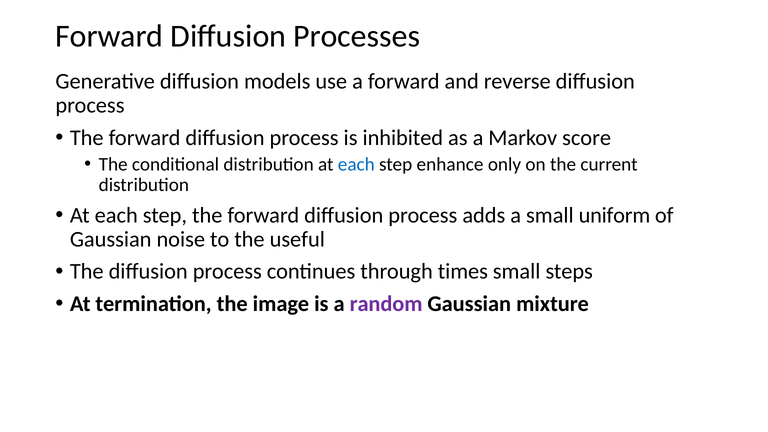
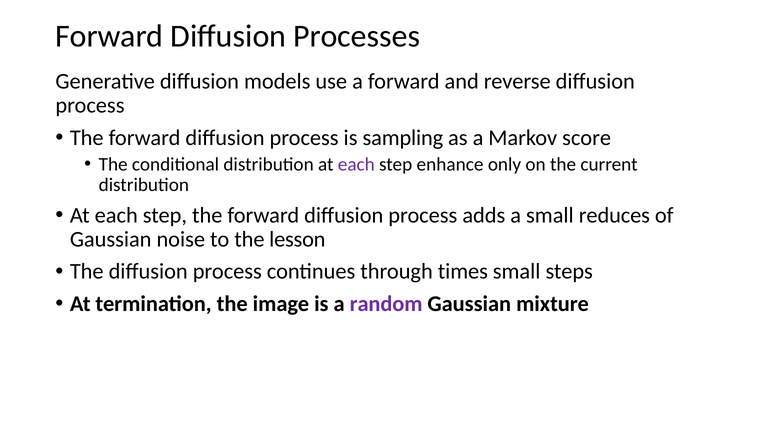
inhibited: inhibited -> sampling (403, 138)
each colour: blue -> purple (356, 164)
uniform: uniform -> reduces (614, 215)
useful: useful -> lesson (297, 239)
